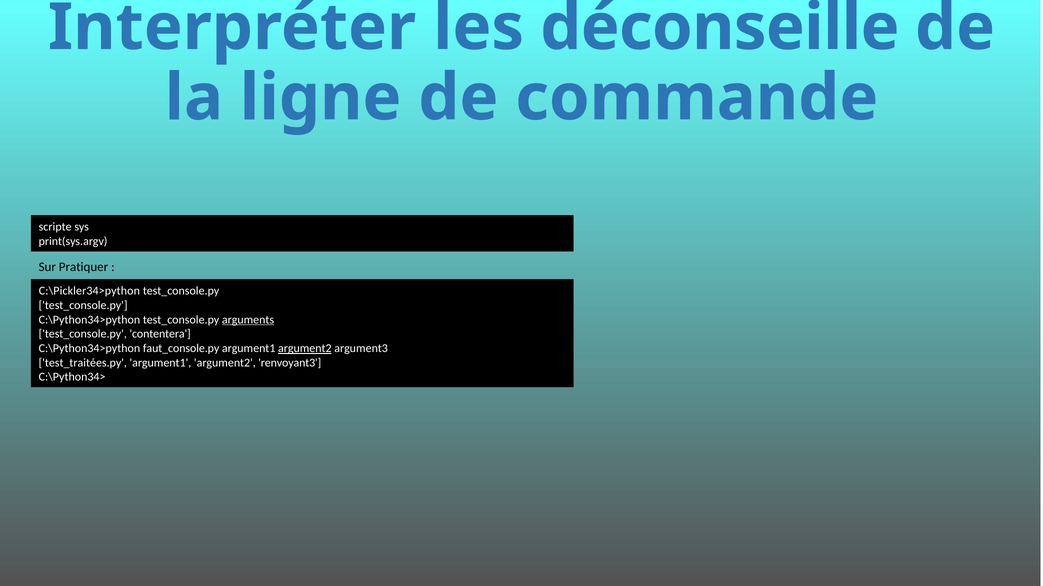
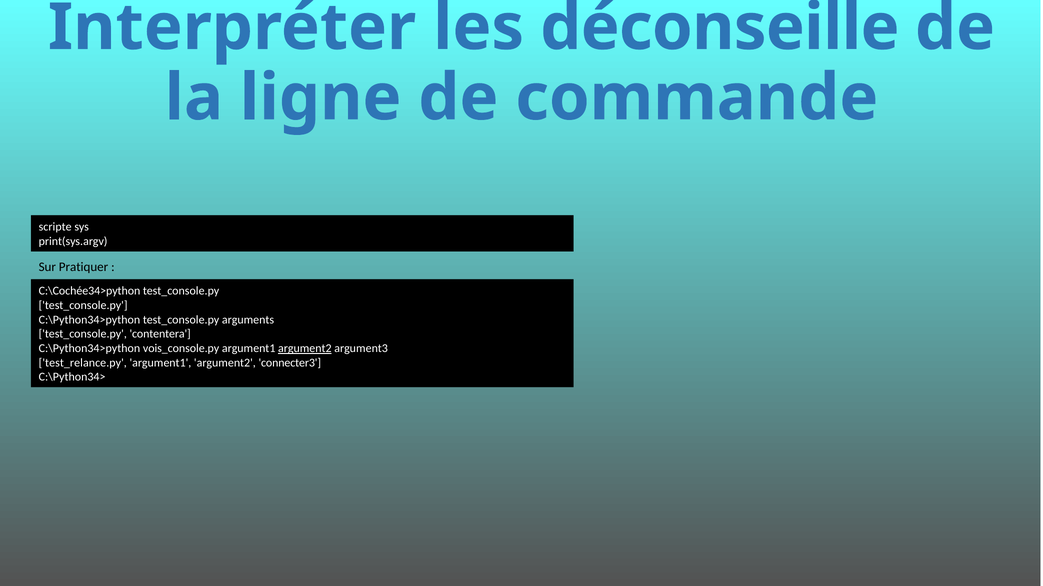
C:\Pickler34>python: C:\Pickler34>python -> C:\Cochée34>python (89, 291)
arguments underline: present -> none (248, 320)
faut_console.py: faut_console.py -> vois_console.py (181, 349)
test_traitées.py: test_traitées.py -> test_relance.py (83, 363)
renvoyant3: renvoyant3 -> connecter3 (290, 363)
